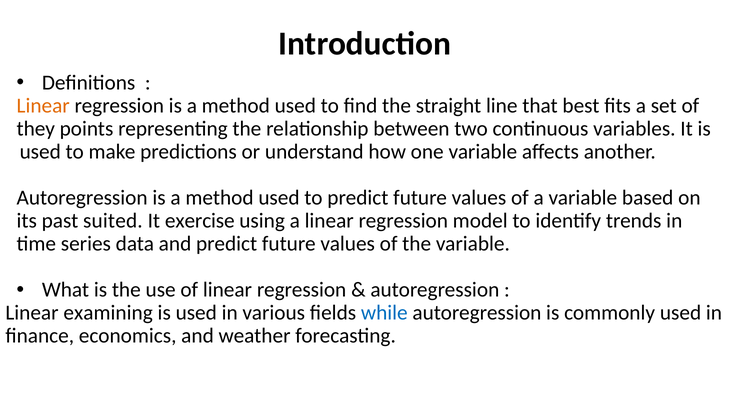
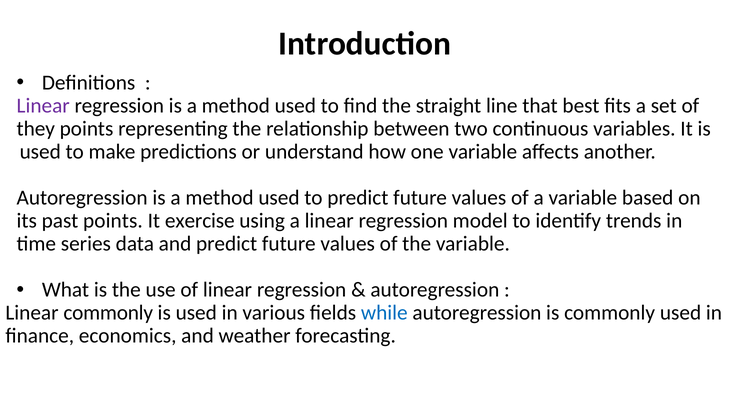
Linear colour: orange -> purple (43, 106)
past suited: suited -> points (113, 221)
Linear examining: examining -> commonly (108, 313)
